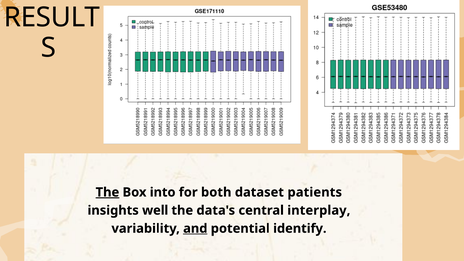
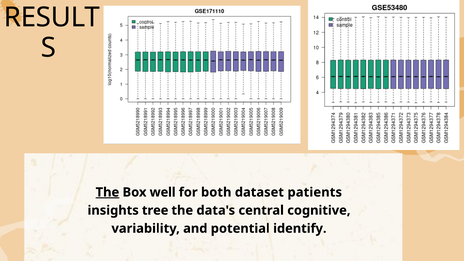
into: into -> well (163, 192)
well: well -> tree (155, 210)
interplay: interplay -> cognitive (319, 210)
and underline: present -> none (195, 228)
